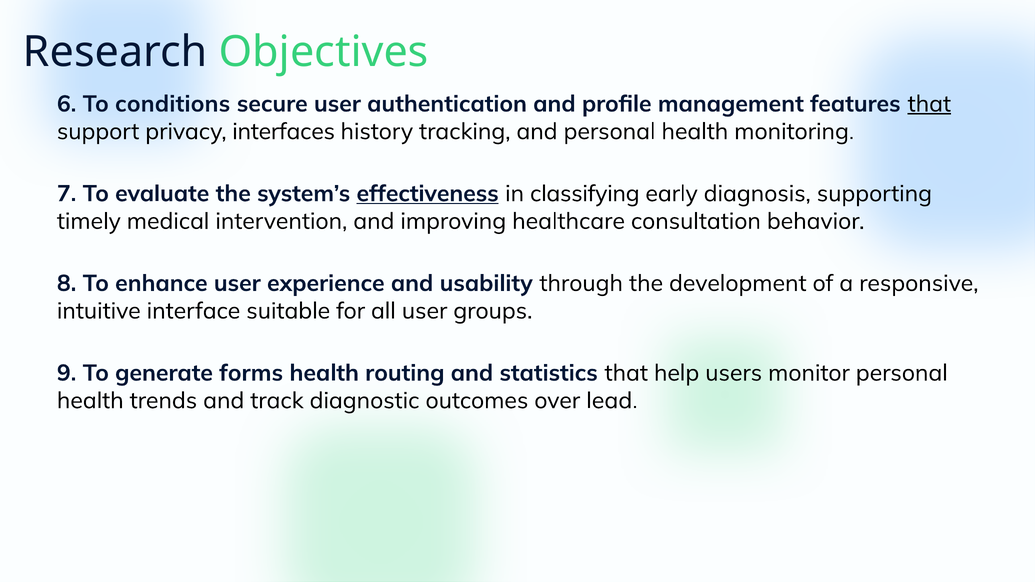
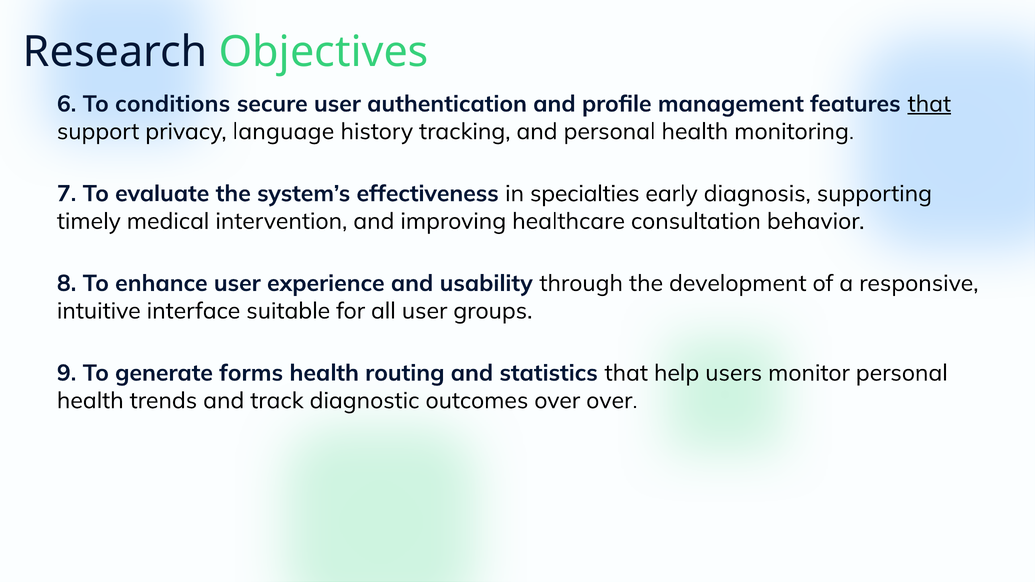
interfaces: interfaces -> language (283, 132)
effectiveness underline: present -> none (428, 194)
classifying: classifying -> specialties (585, 194)
over lead: lead -> over (612, 401)
